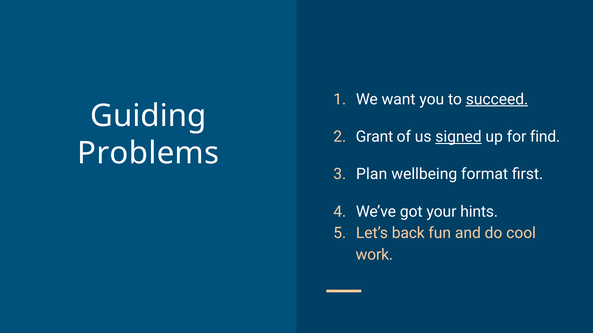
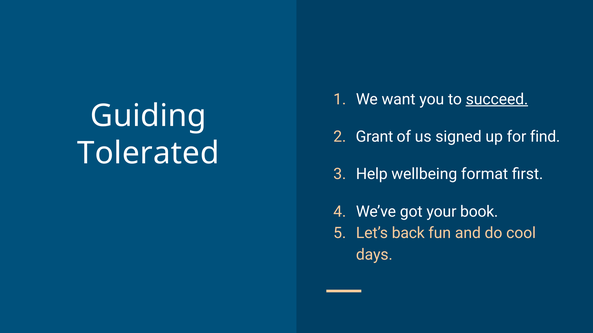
signed underline: present -> none (458, 137)
Problems: Problems -> Tolerated (148, 154)
Plan: Plan -> Help (372, 174)
hints: hints -> book (479, 212)
work: work -> days (374, 255)
